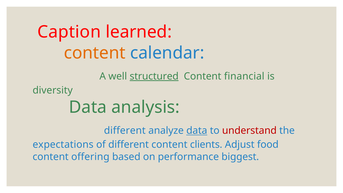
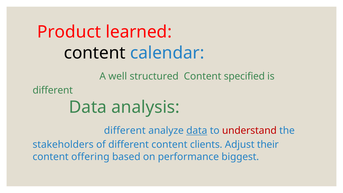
Caption: Caption -> Product (69, 32)
content colour: orange -> black (95, 53)
structured underline: present -> none (154, 76)
financial: financial -> specified (244, 76)
diversity: diversity -> different (53, 90)
expectations: expectations -> stakeholders (63, 145)
food: food -> their (268, 145)
